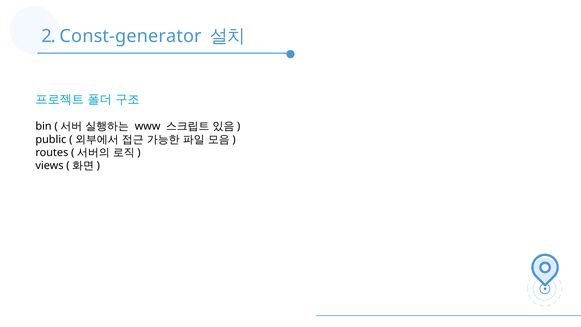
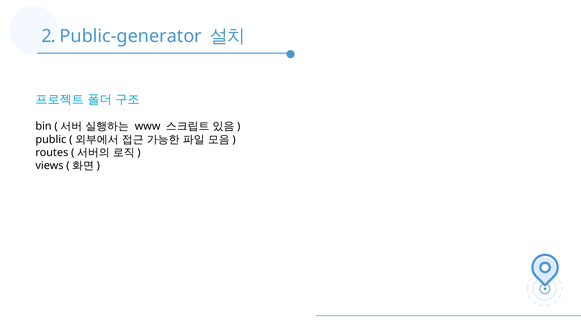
Const-generator: Const-generator -> Public-generator (131, 36)
